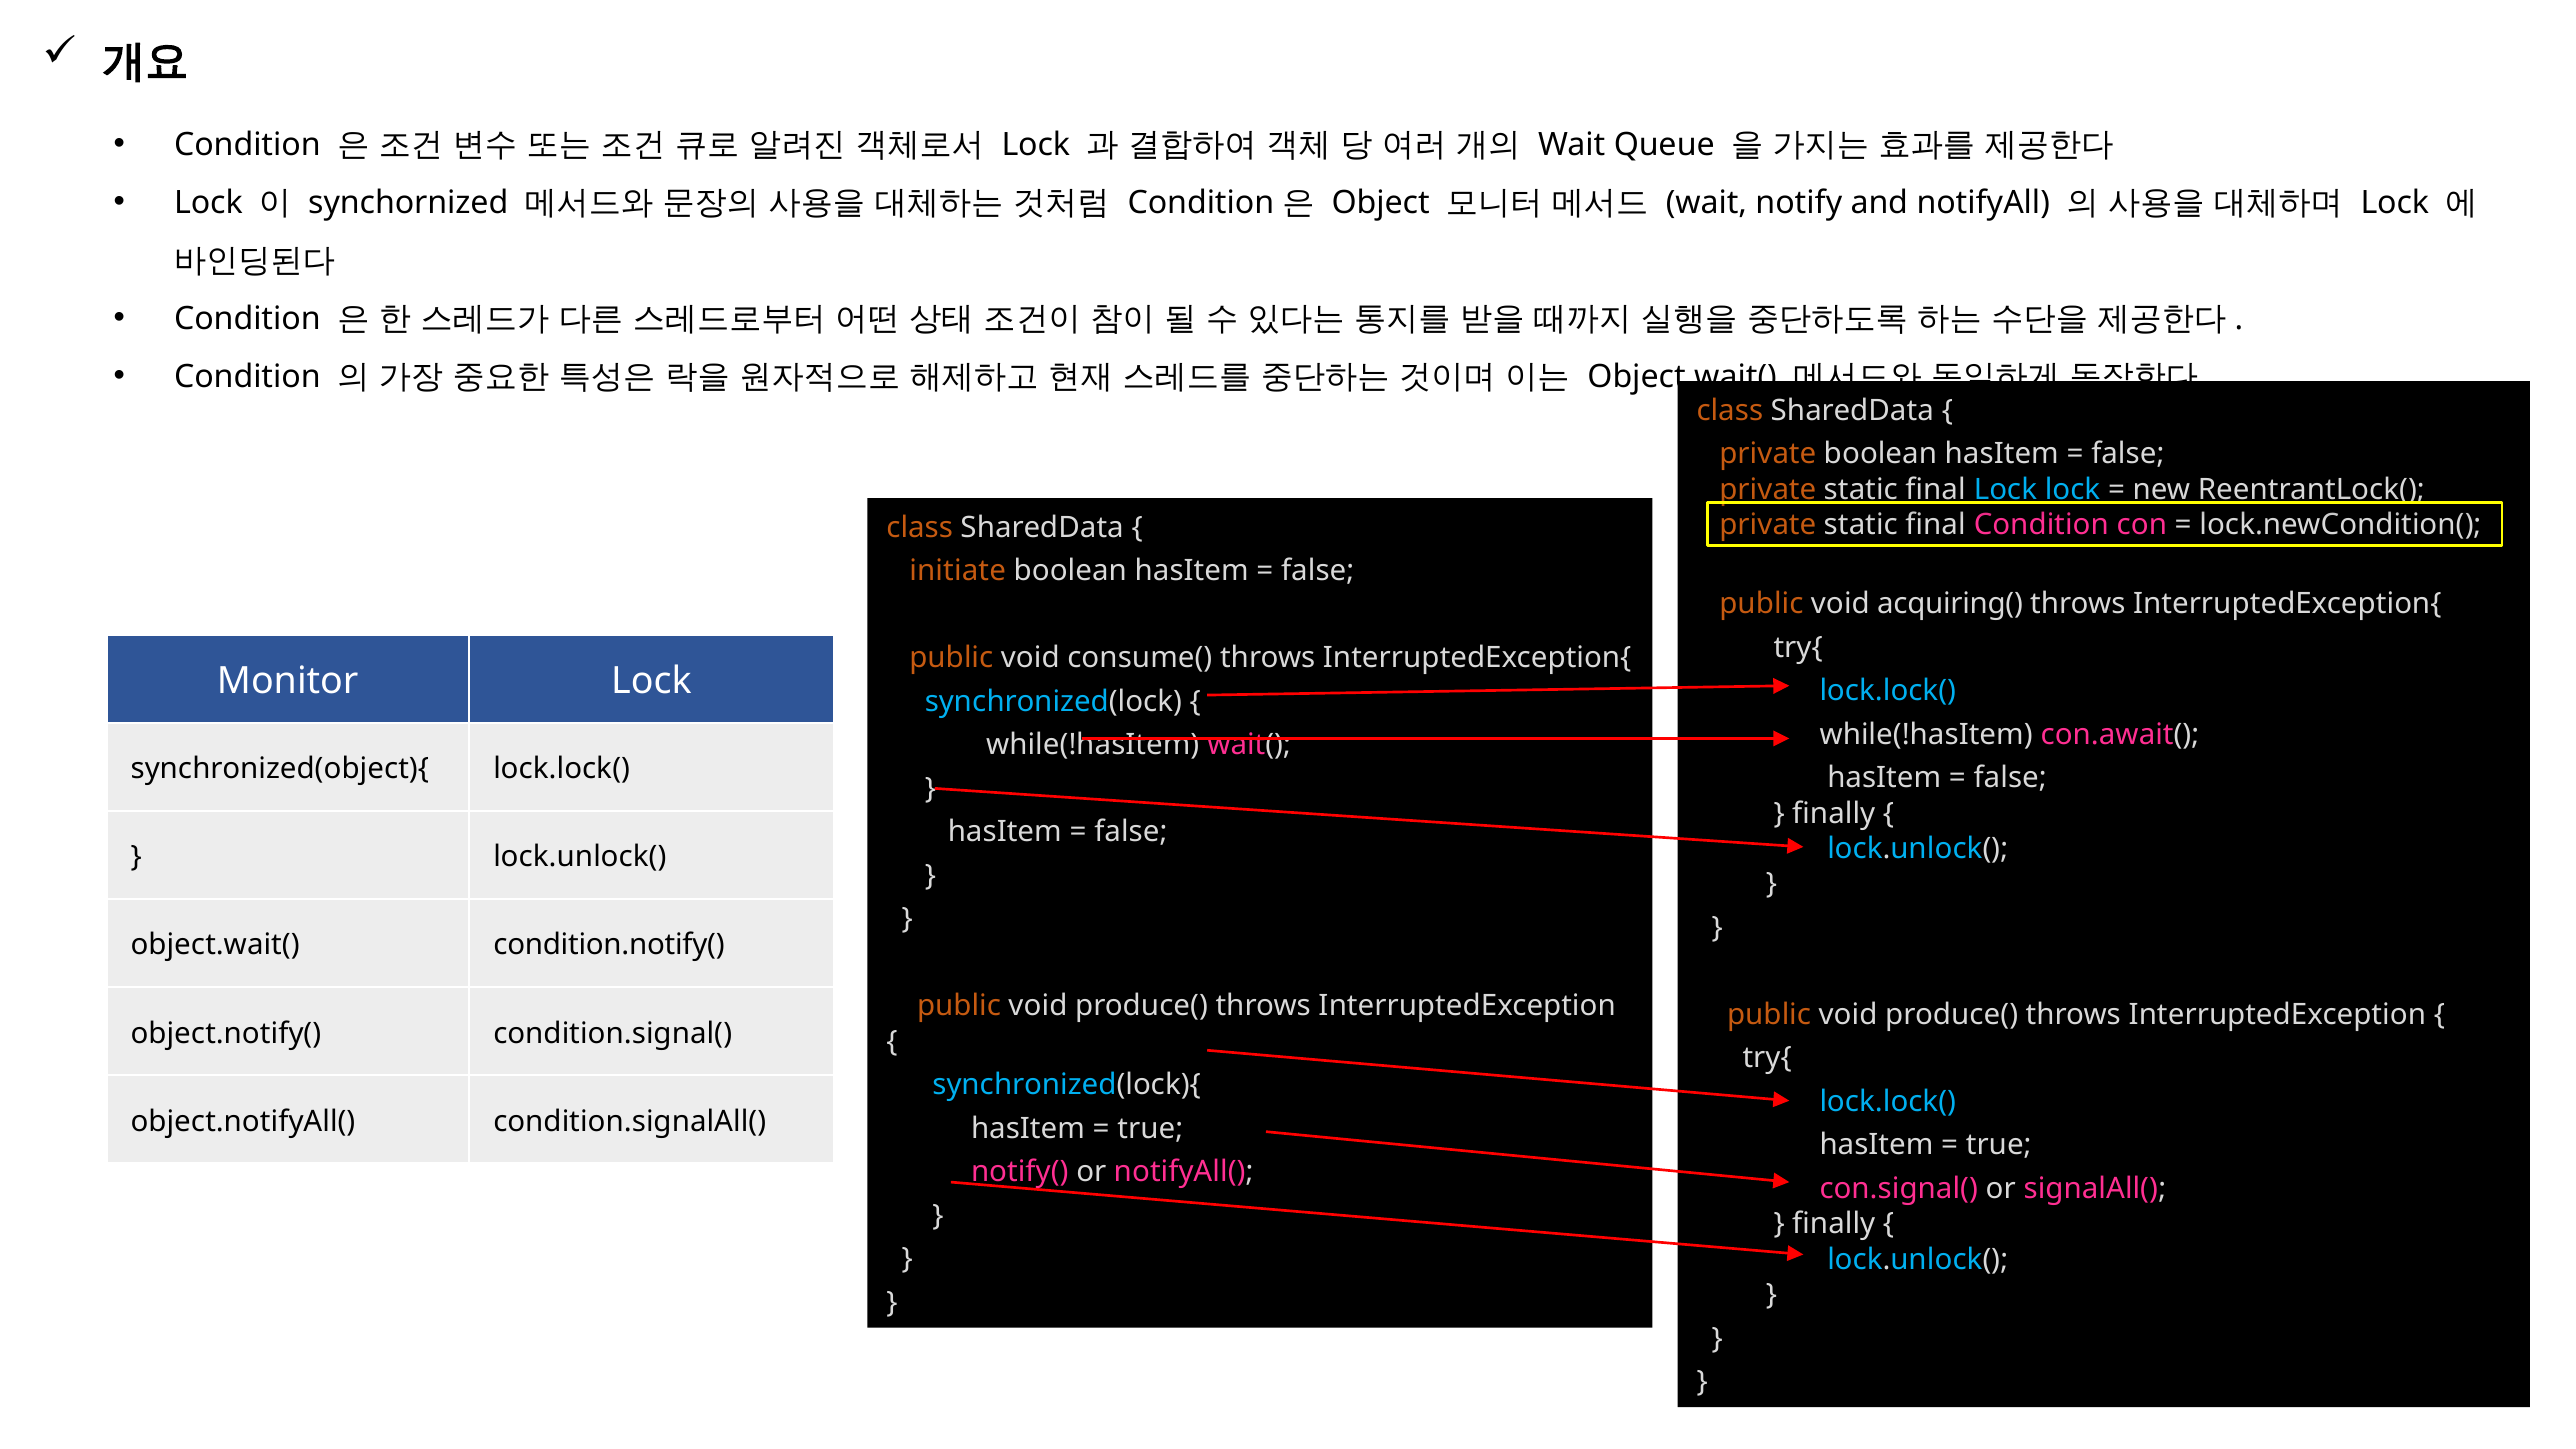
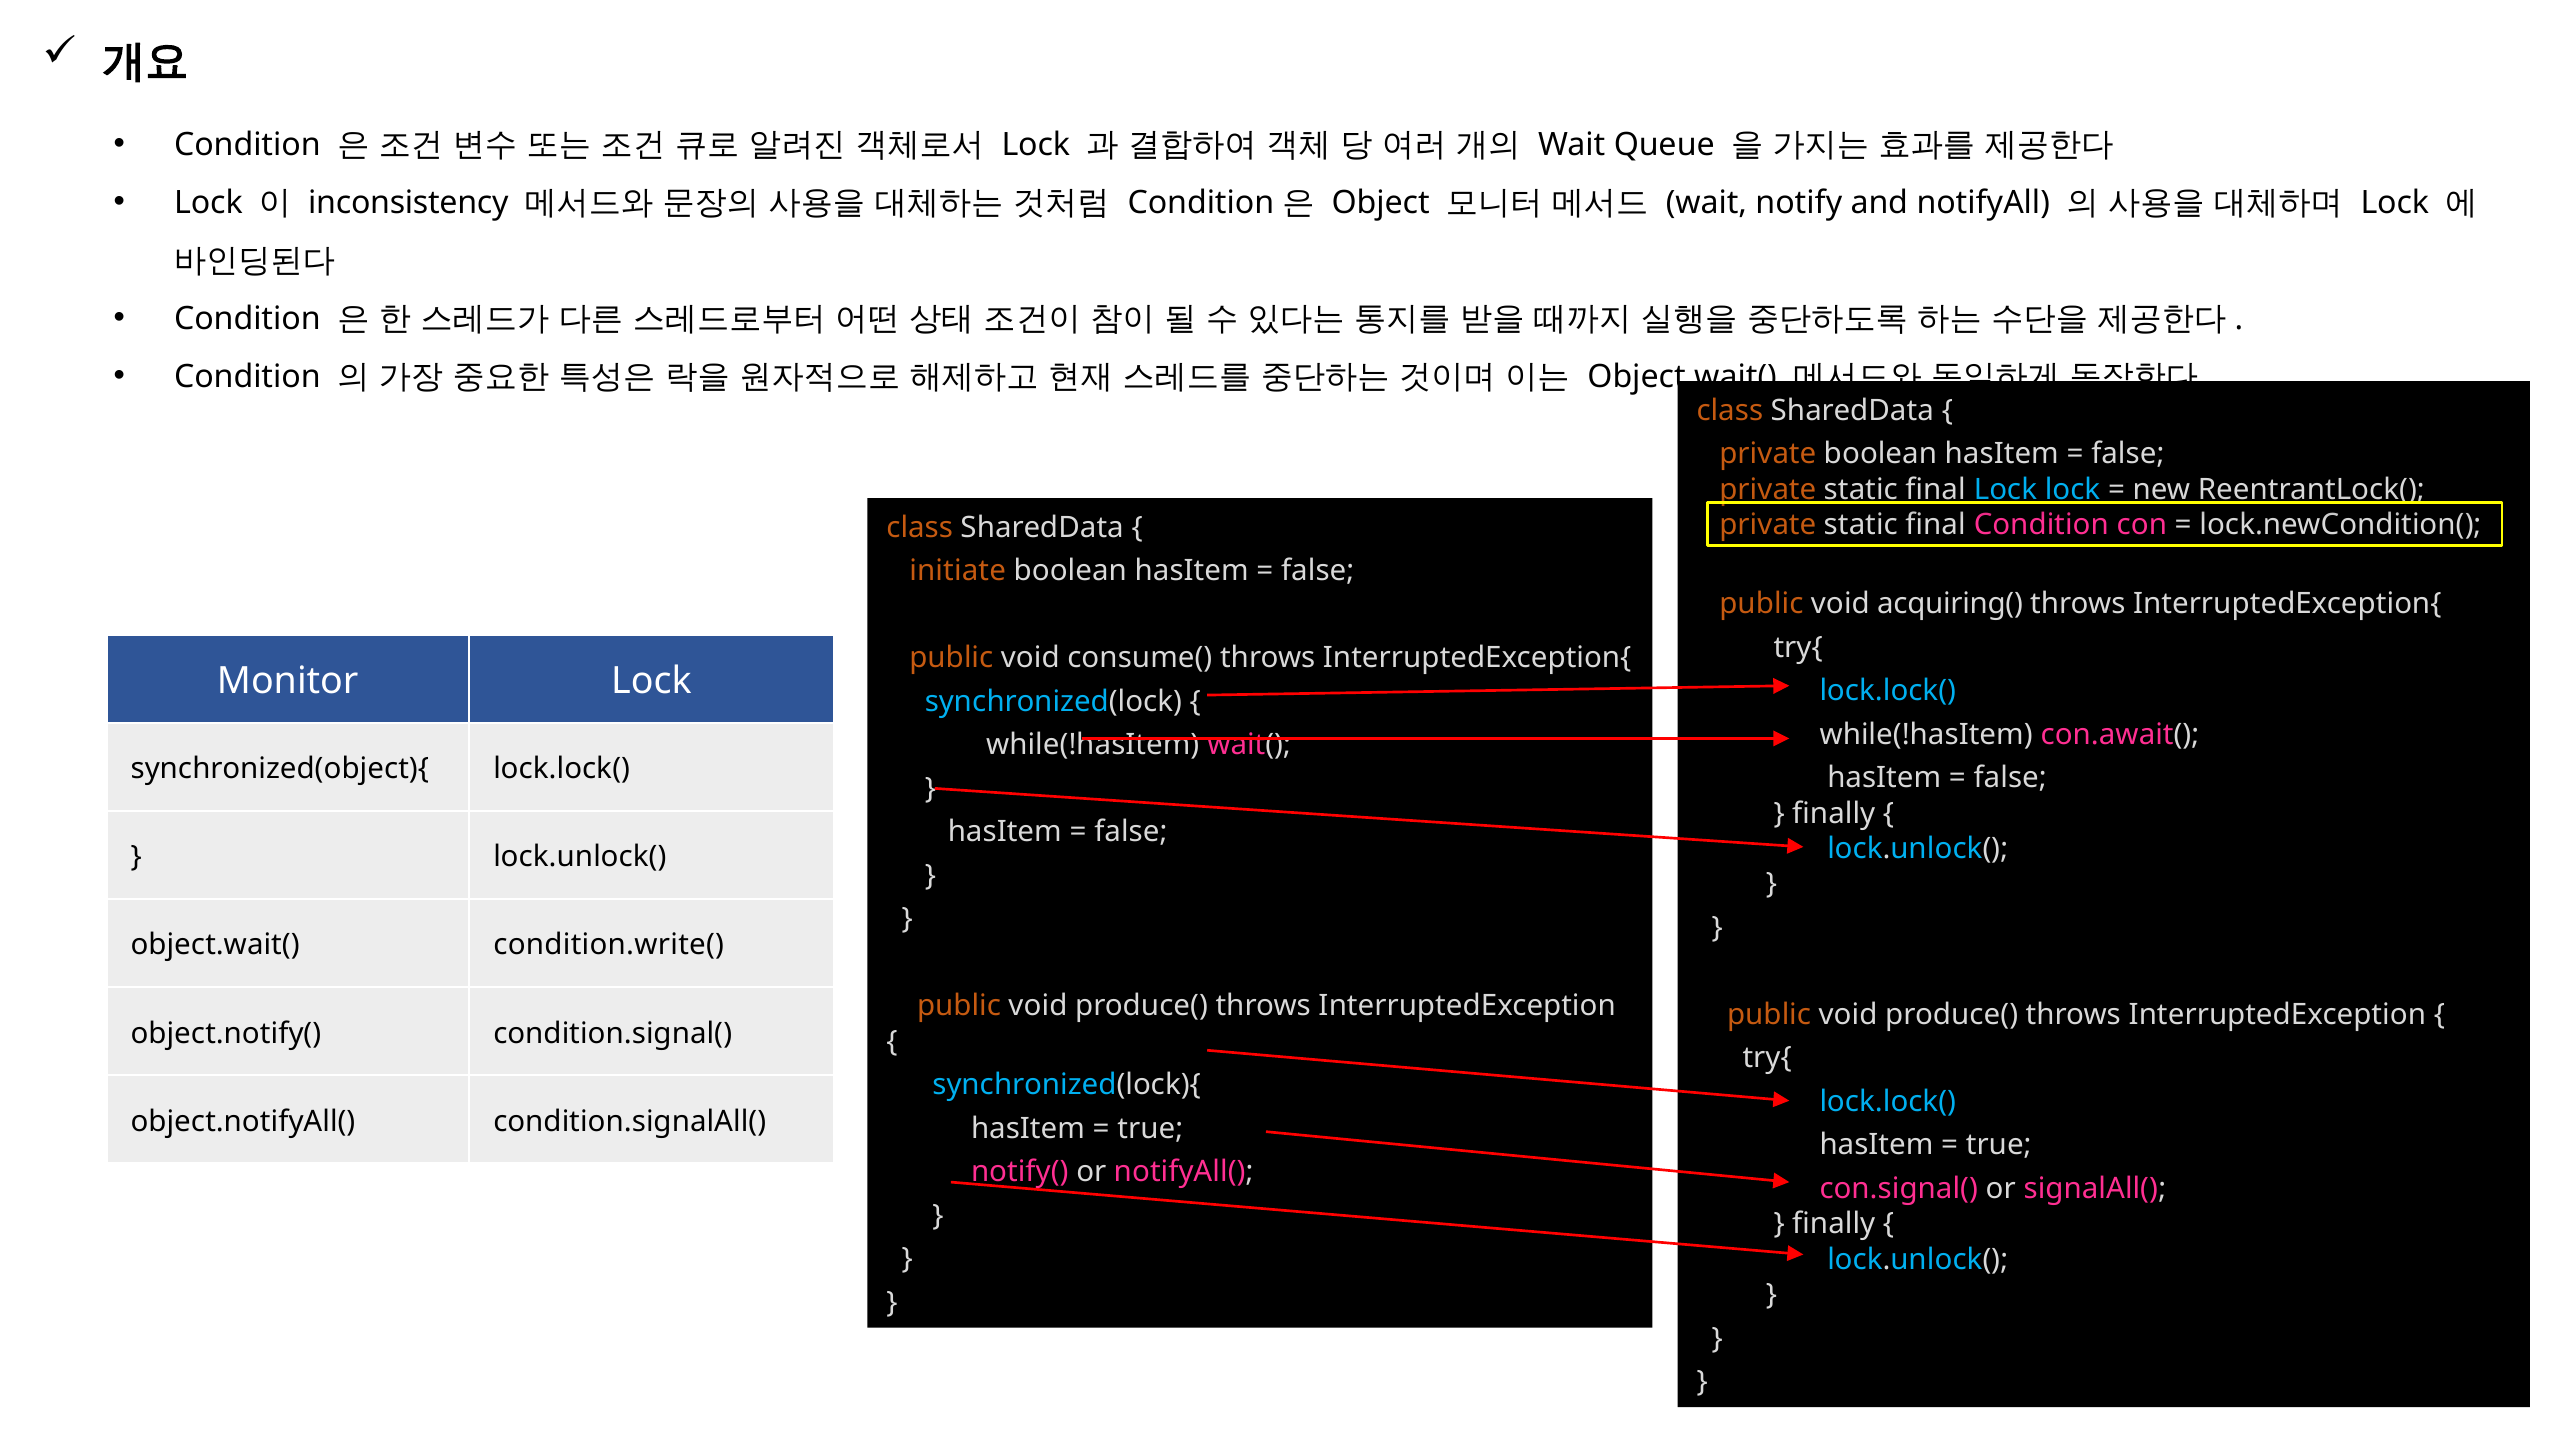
synchornized: synchornized -> inconsistency (408, 203)
condition.notify(: condition.notify( -> condition.write( (609, 945)
